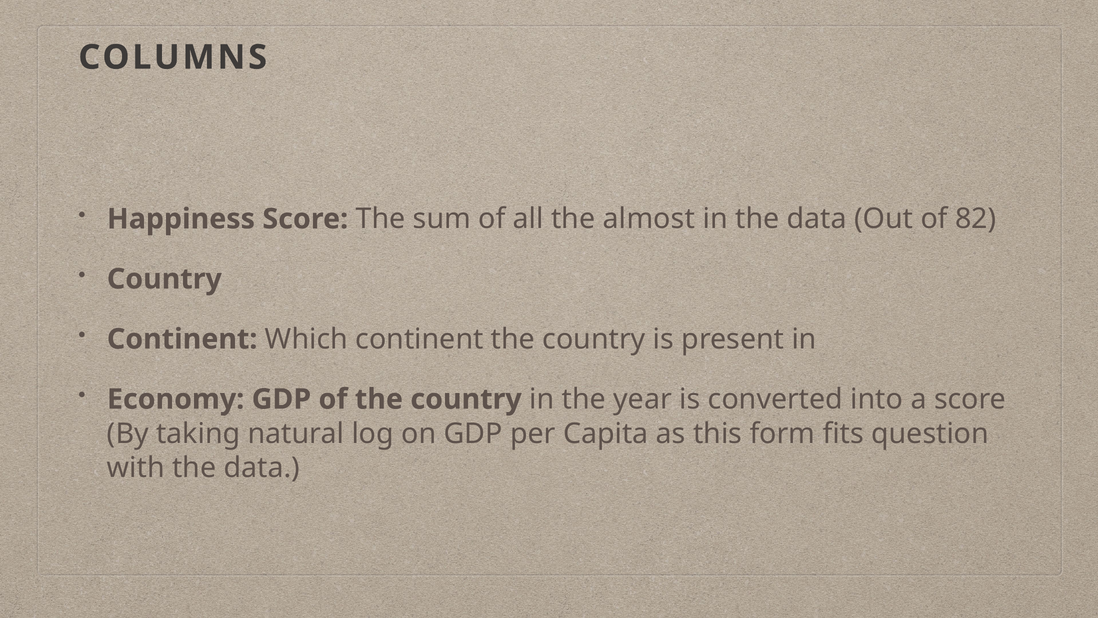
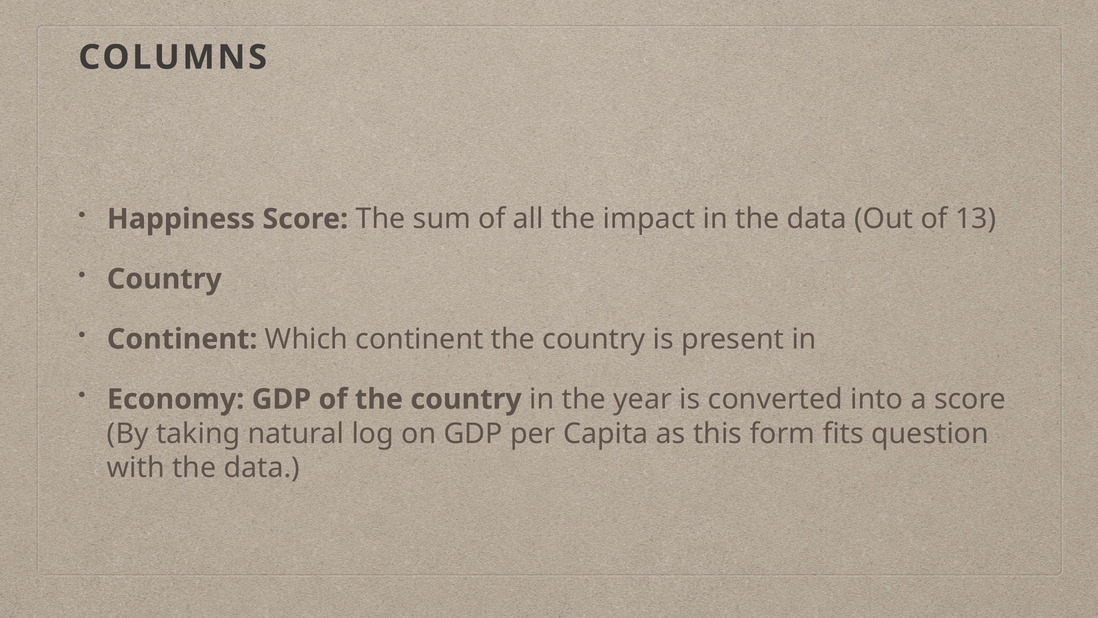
almost: almost -> impact (649, 219)
82: 82 -> 13 (976, 219)
